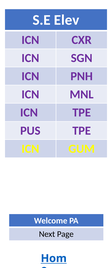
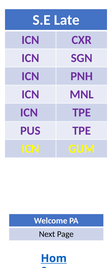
Elev: Elev -> Late (67, 20)
